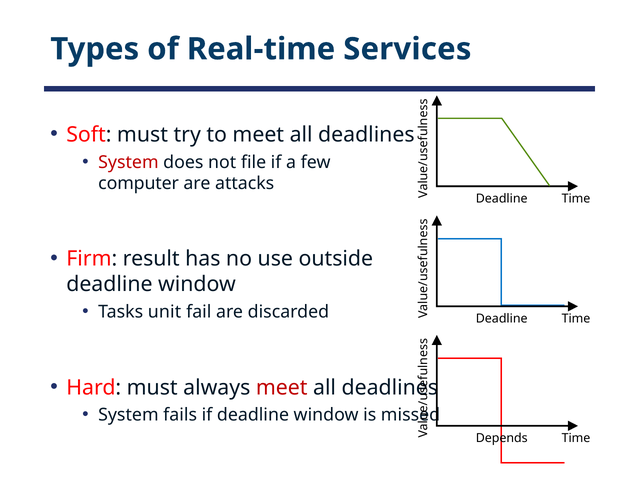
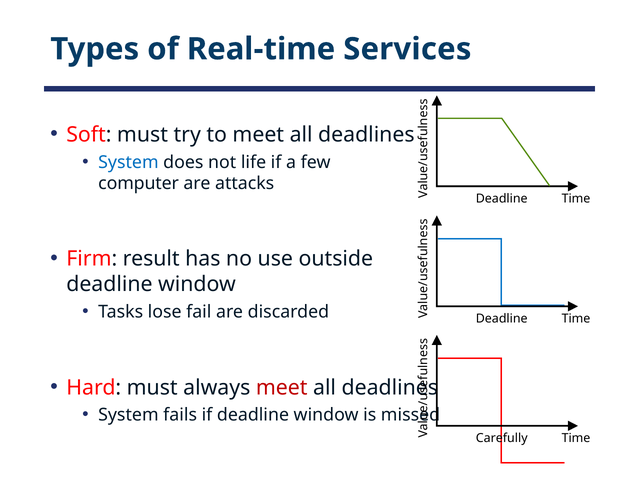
System colour: red -> blue (128, 162)
file: file -> life (254, 162)
unit: unit -> lose (165, 312)
Depends: Depends -> Carefully (502, 438)
